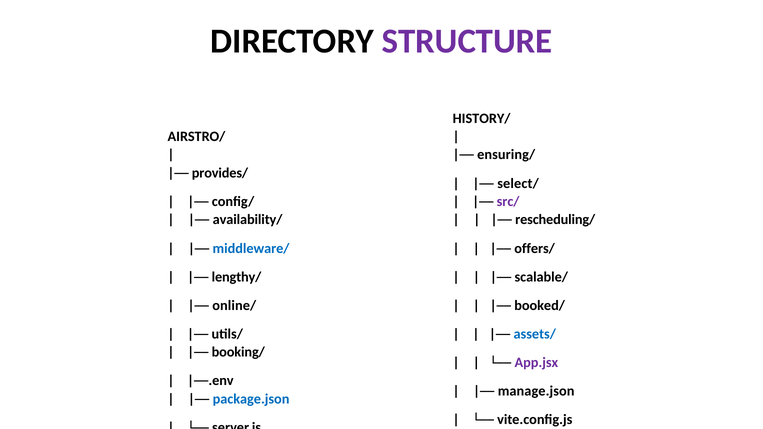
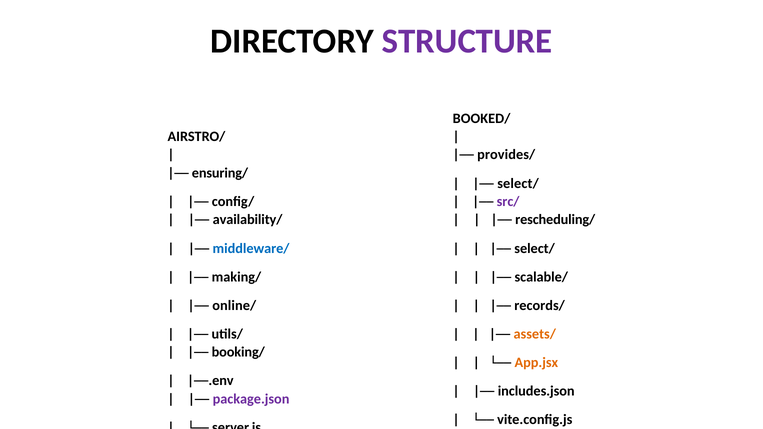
HISTORY/: HISTORY/ -> BOOKED/ (482, 118)
ensuring/: ensuring/ -> provides/ (506, 155)
provides/: provides/ -> ensuring/ (220, 173)
offers/: offers/ -> select/ (535, 248)
lengthy/: lengthy/ -> making/ (236, 277)
booked/: booked/ -> records/ (540, 306)
assets/ colour: blue -> orange (535, 334)
App.jsx colour: purple -> orange (536, 363)
manage.json: manage.json -> includes.json (536, 391)
package.json colour: blue -> purple (251, 399)
